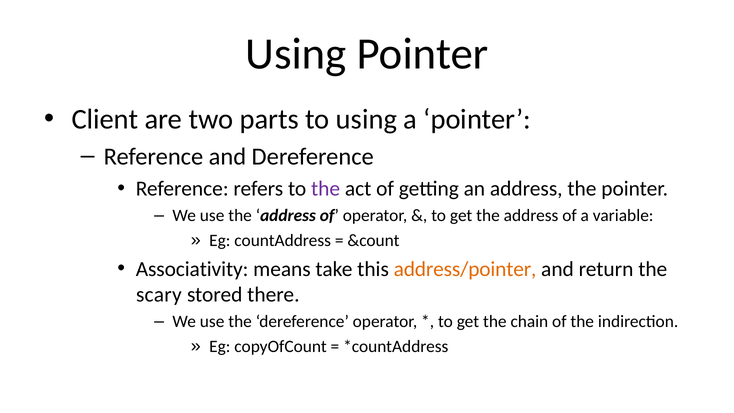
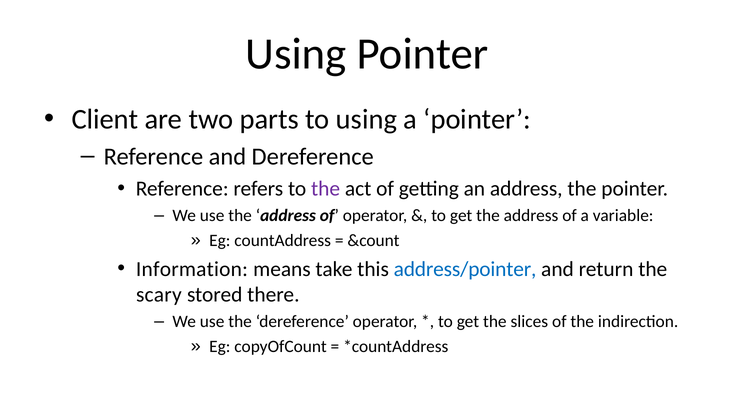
Associativity: Associativity -> Information (192, 269)
address/pointer colour: orange -> blue (465, 269)
chain: chain -> slices (529, 322)
